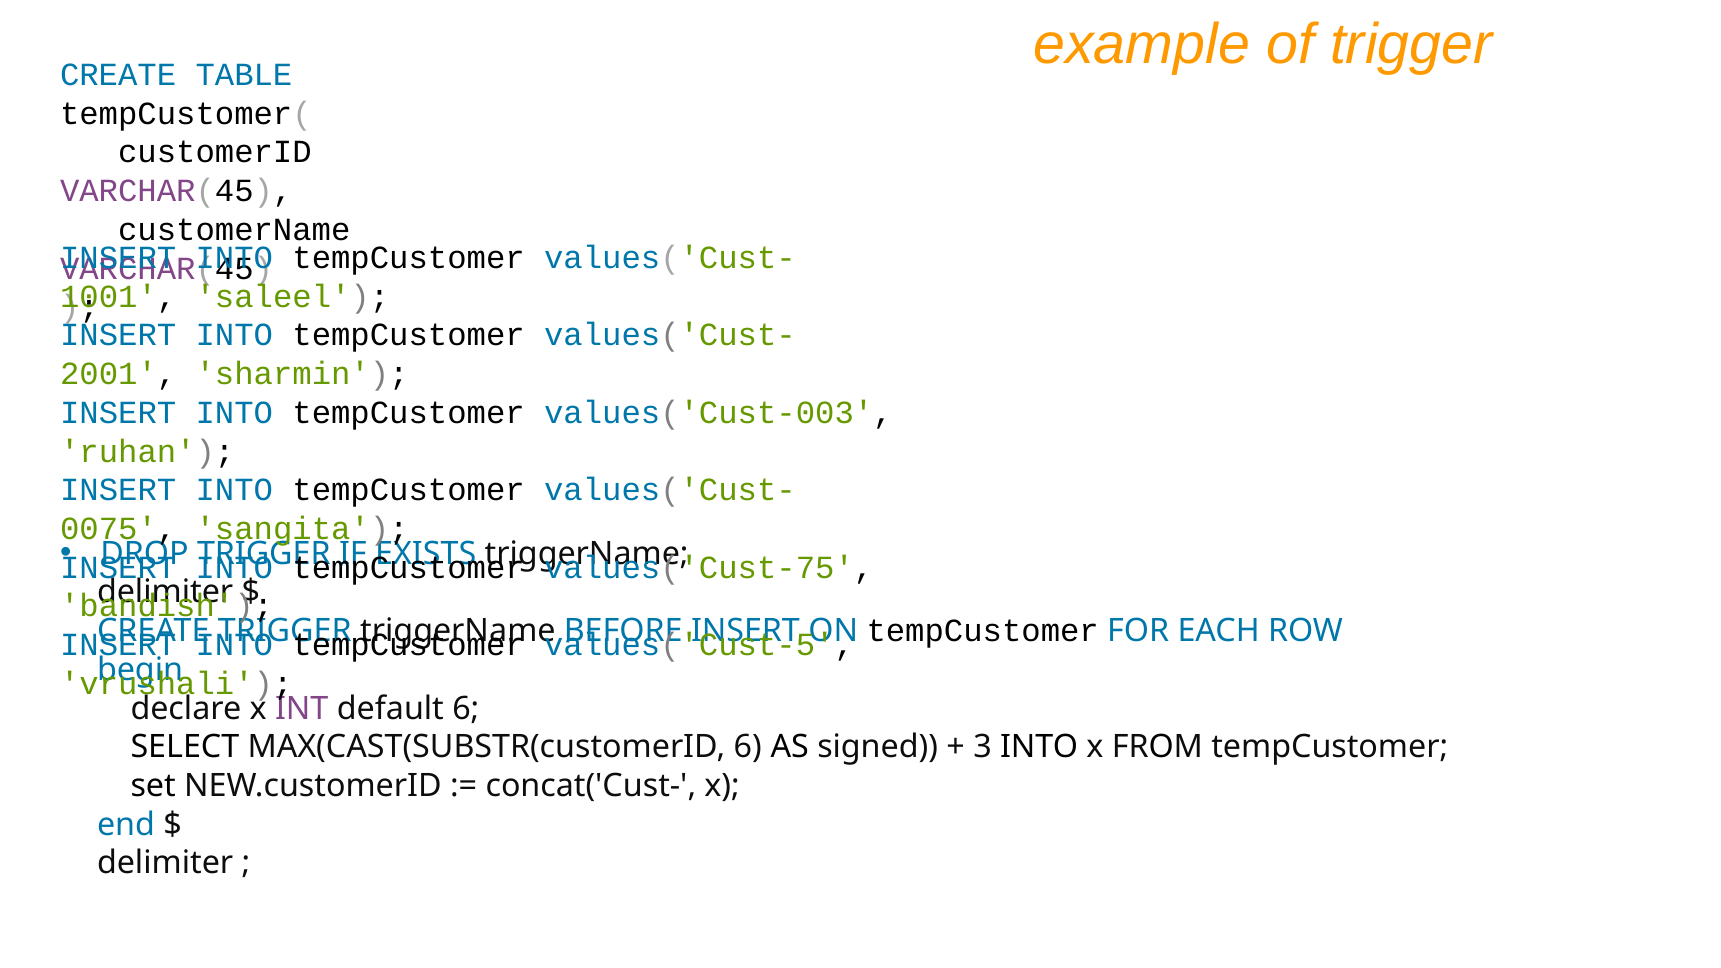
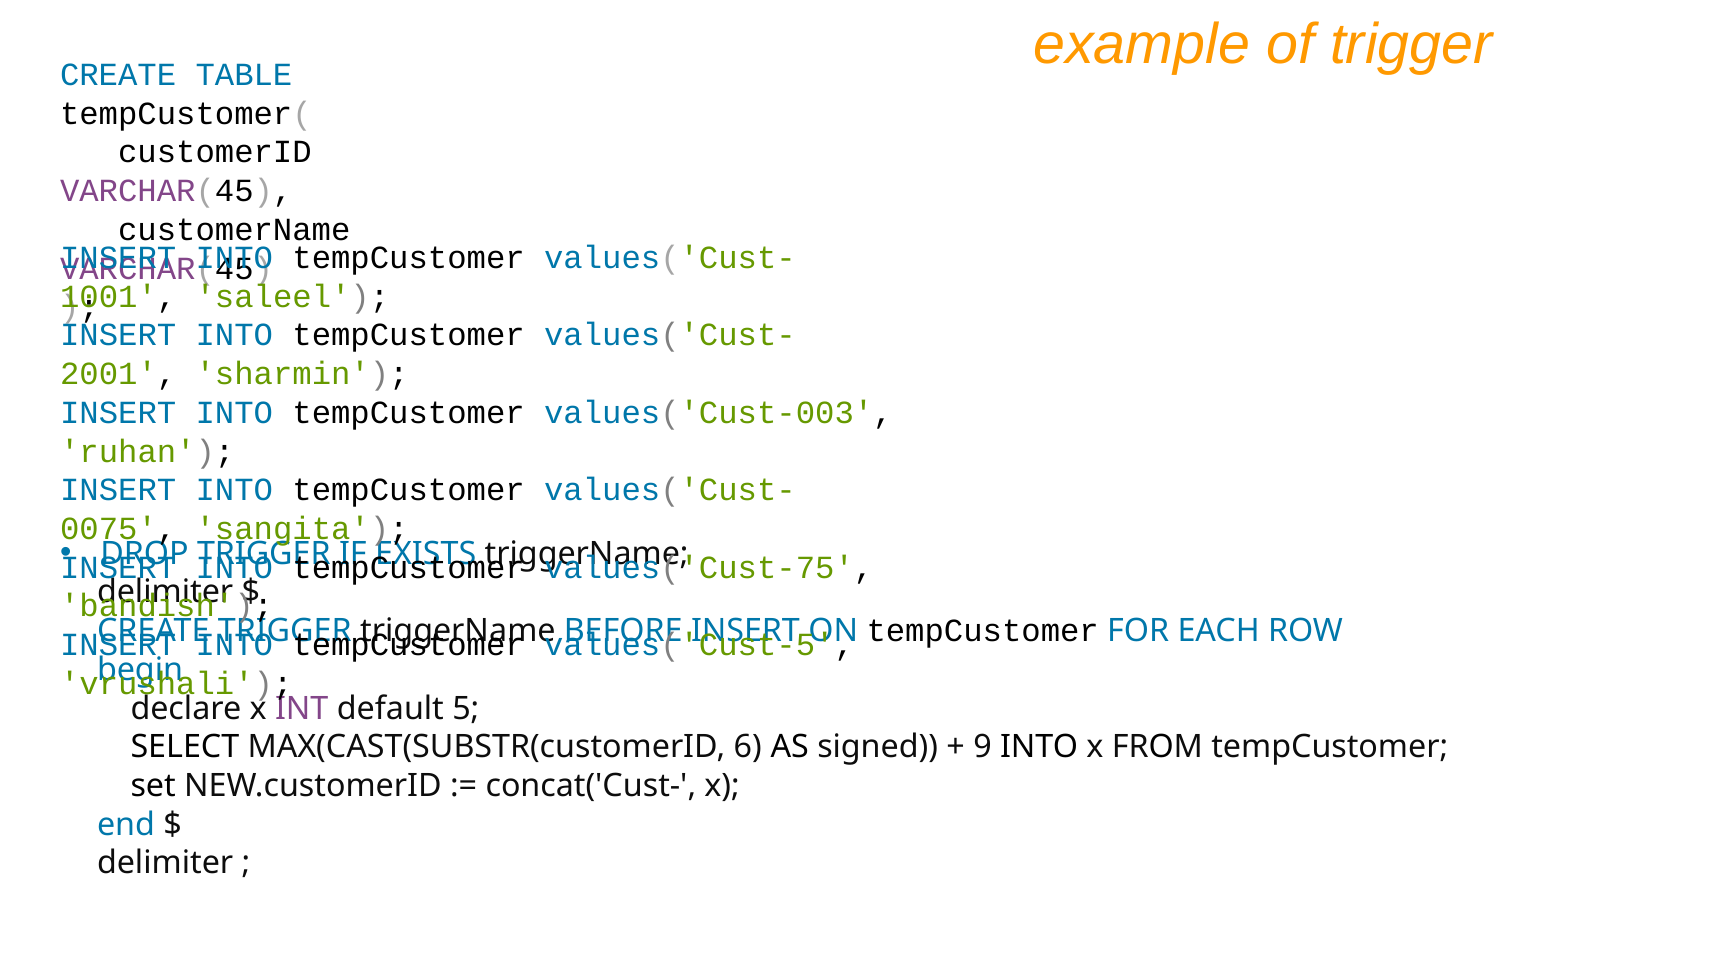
default 6: 6 -> 5 (466, 708)
3: 3 -> 9 (983, 747)
